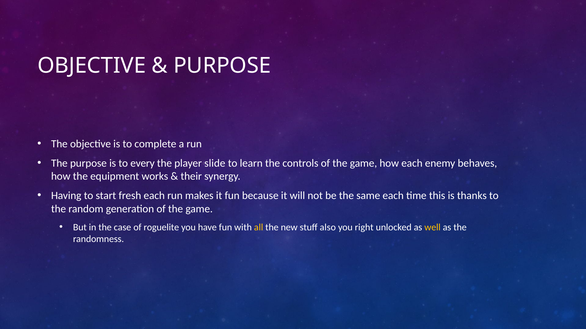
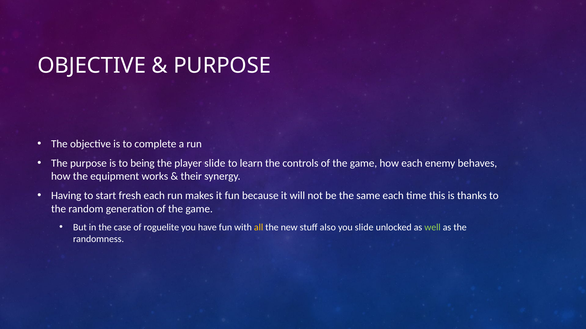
every: every -> being (143, 163)
you right: right -> slide (364, 228)
well colour: yellow -> light green (433, 228)
